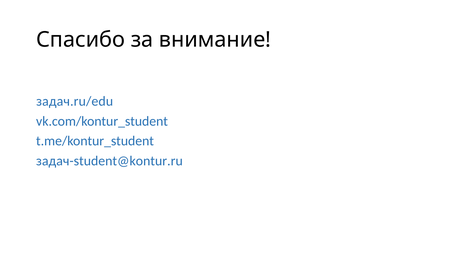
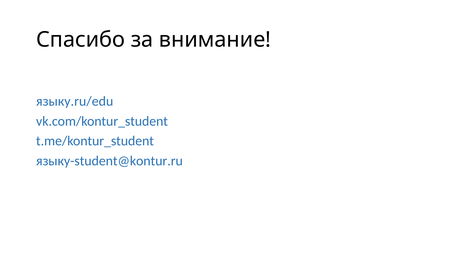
задач.ru/edu: задач.ru/edu -> языку.ru/edu (75, 101)
задач-student@kontur.ru: задач-student@kontur.ru -> языку-student@kontur.ru (109, 161)
